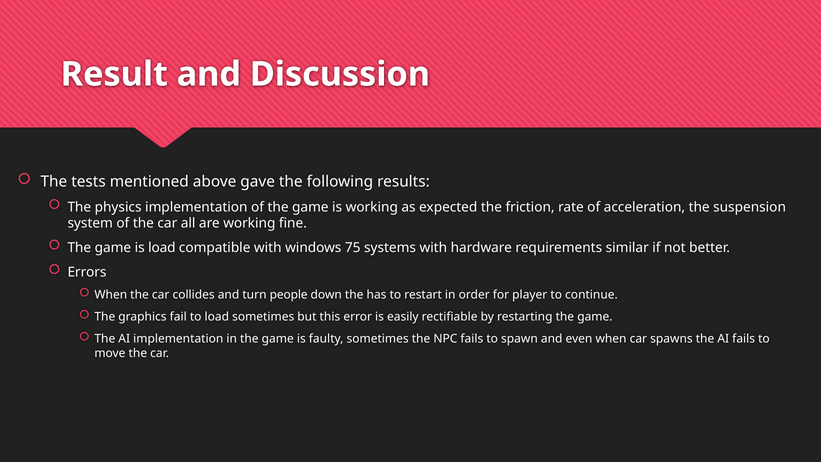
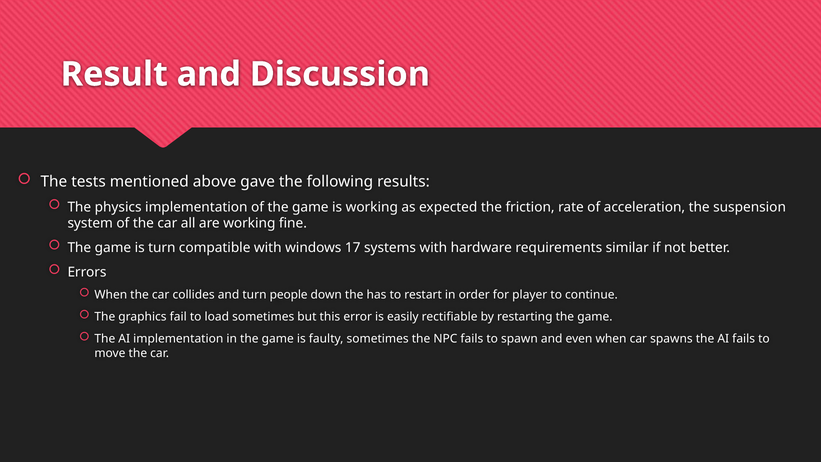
is load: load -> turn (162, 248)
75: 75 -> 17 (353, 248)
